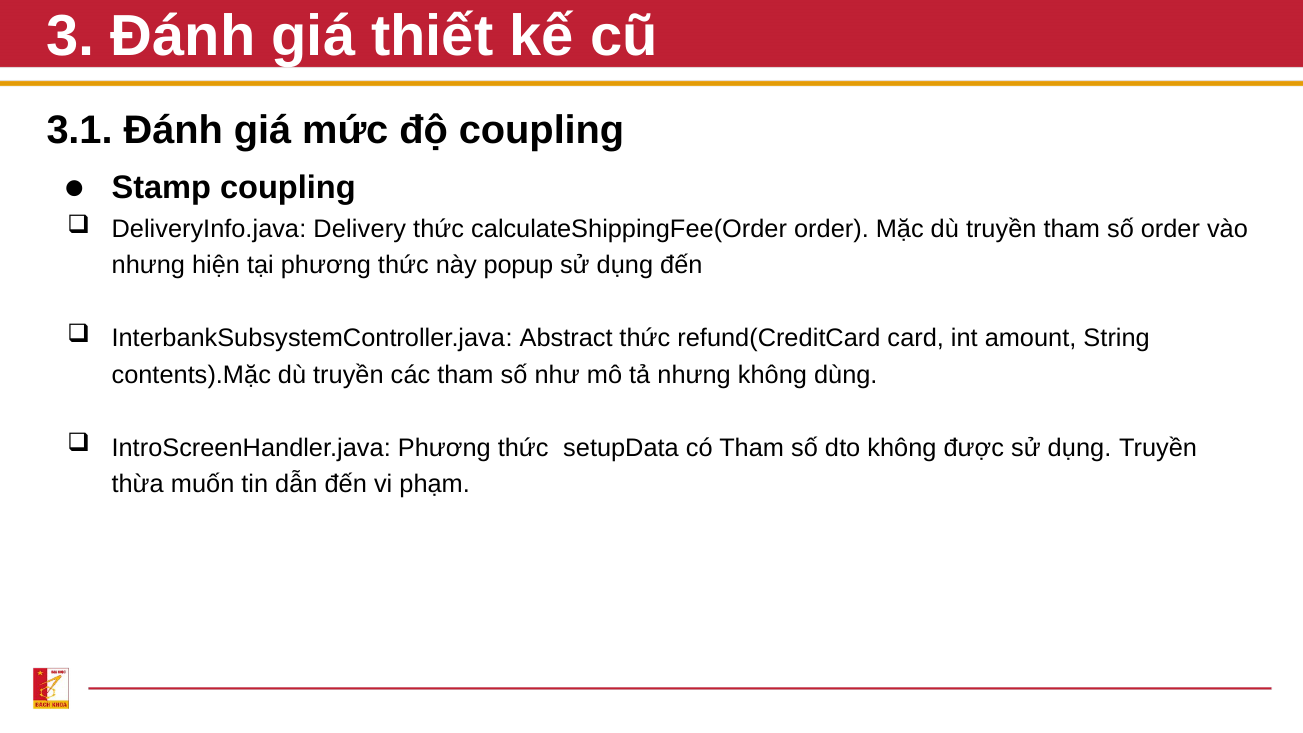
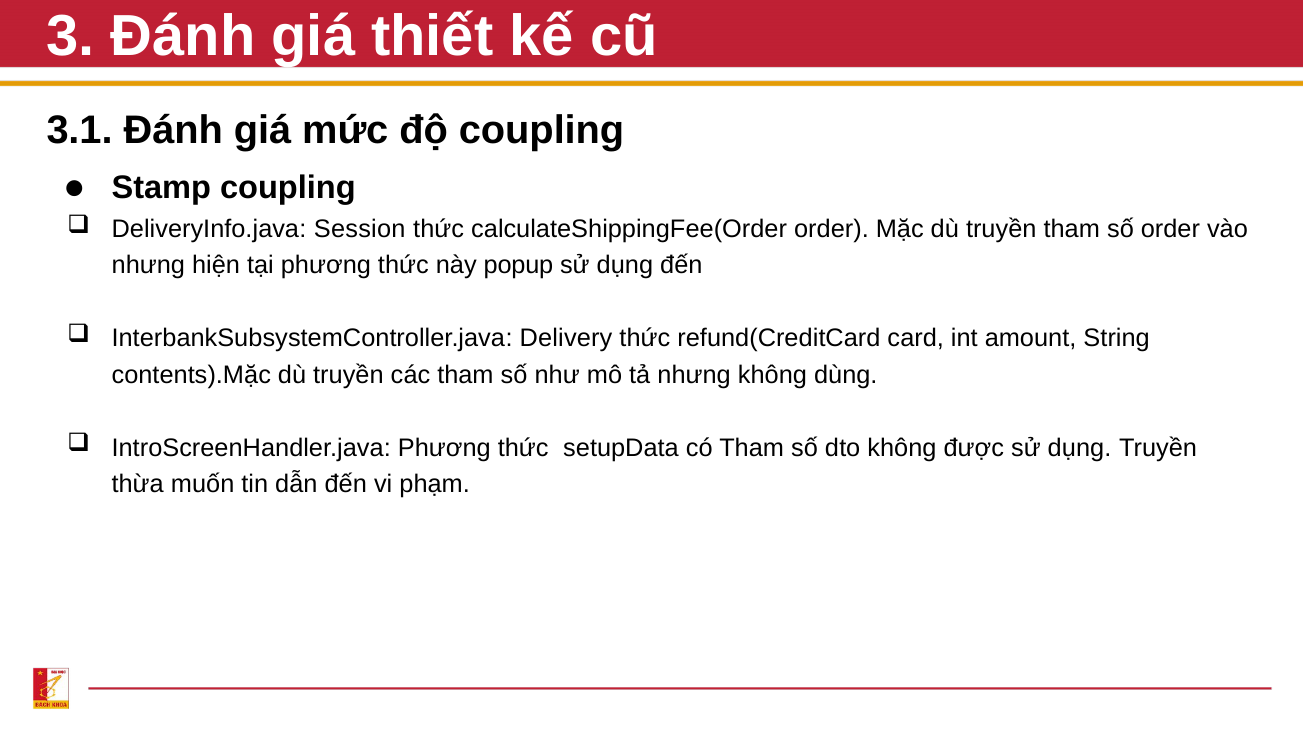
Delivery: Delivery -> Session (360, 229)
Abstract: Abstract -> Delivery (566, 338)
